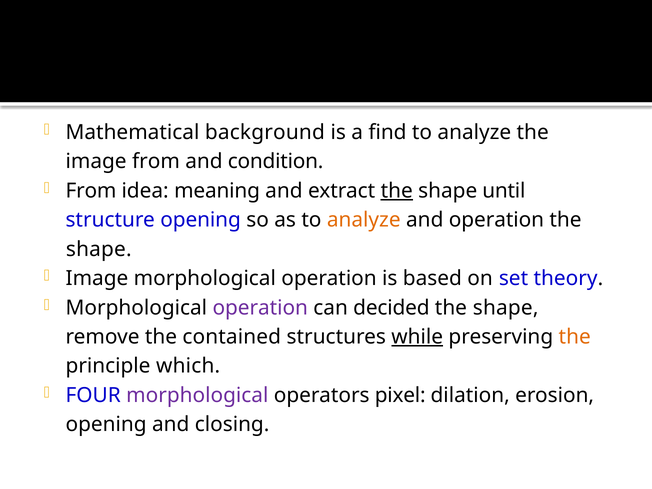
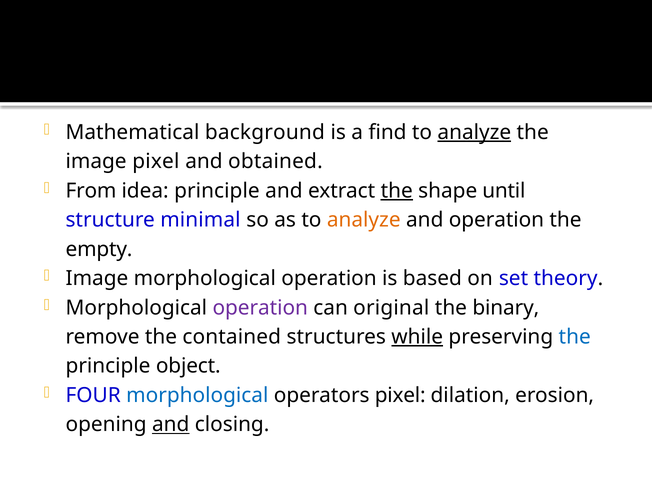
analyze underline: none -> present (474, 132)
image from: from -> pixel (156, 162)
condition: condition -> obtained (275, 162)
idea meaning: meaning -> principle (217, 191)
structure opening: opening -> minimal (200, 220)
shape: shape -> empty (99, 249)
decided: decided -> original (391, 308)
shape: shape -> binary (506, 308)
the colour: orange -> blue (575, 337)
which: which -> object (188, 366)
morphological colour: purple -> blue (197, 395)
and underline: none -> present (171, 425)
